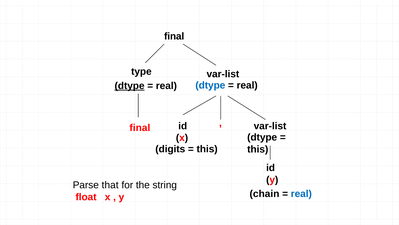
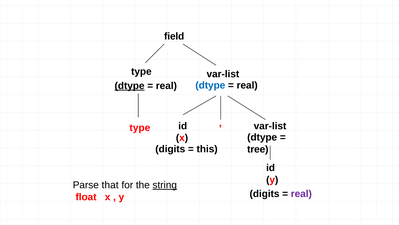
final: final -> field (174, 36)
final: final -> type (140, 127)
this: this -> tree (258, 149)
string underline: none -> present (165, 185)
chain: chain -> digits (265, 193)
real colour: blue -> purple (301, 193)
